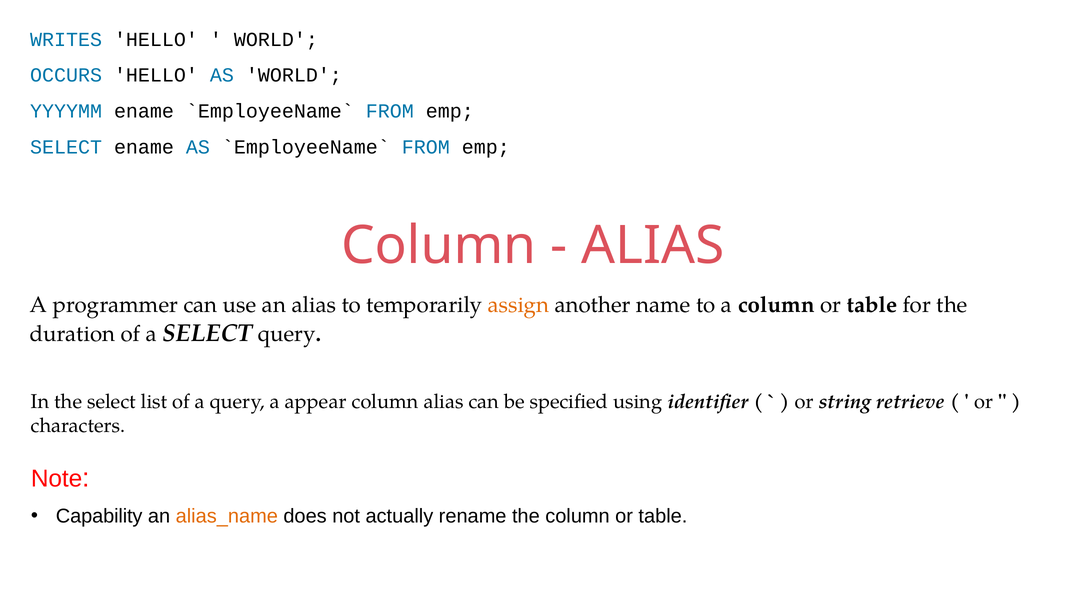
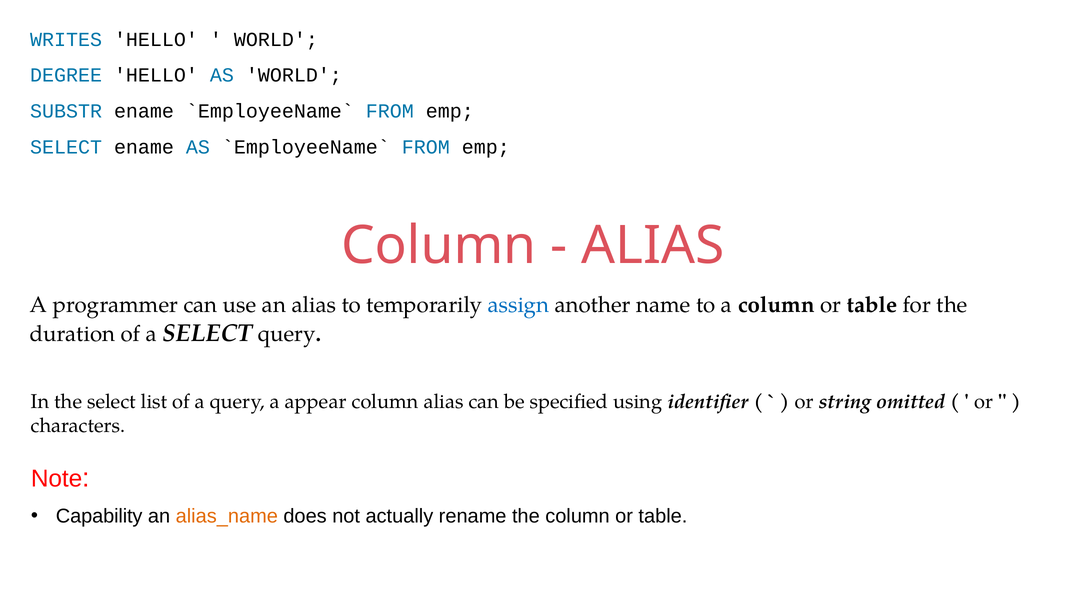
OCCURS: OCCURS -> DEGREE (66, 75)
YYYYMM: YYYYMM -> SUBSTR (66, 111)
assign colour: orange -> blue (518, 305)
retrieve: retrieve -> omitted (911, 402)
